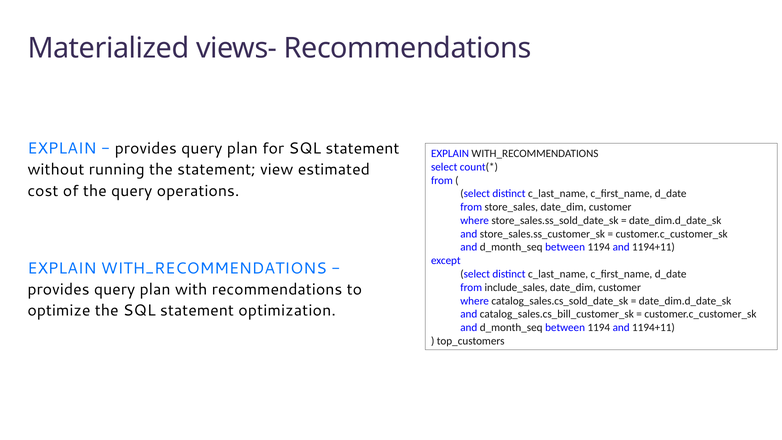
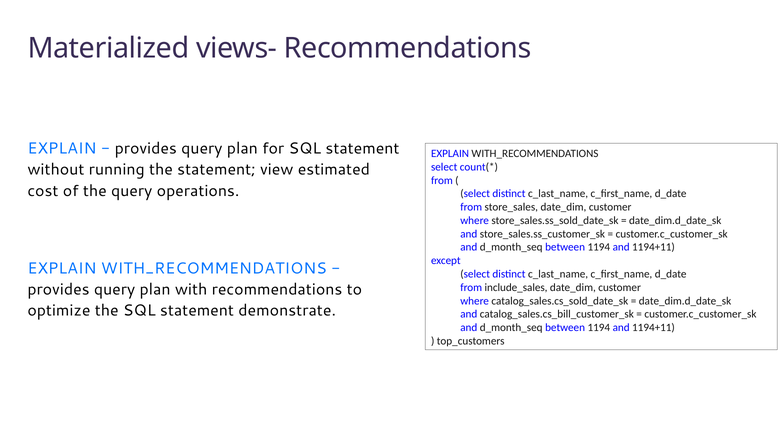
optimization: optimization -> demonstrate (287, 311)
